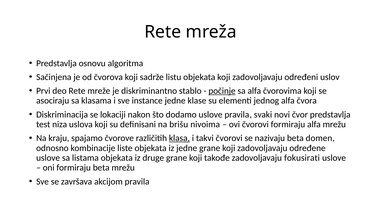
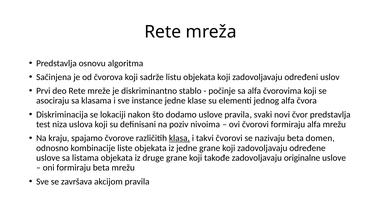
počinje underline: present -> none (222, 91)
brišu: brišu -> poziv (179, 125)
fokusirati: fokusirati -> originalne (302, 158)
